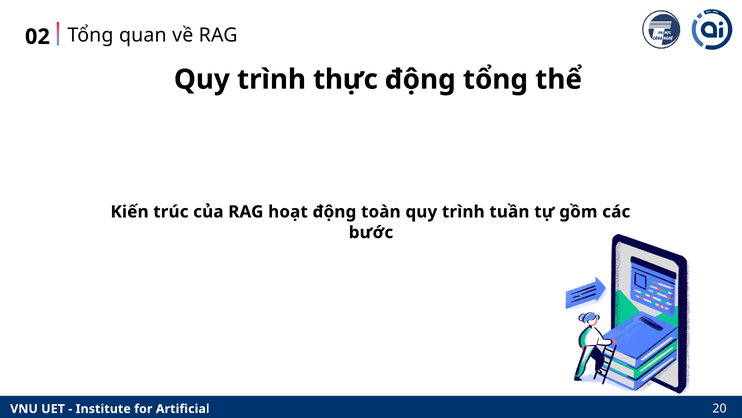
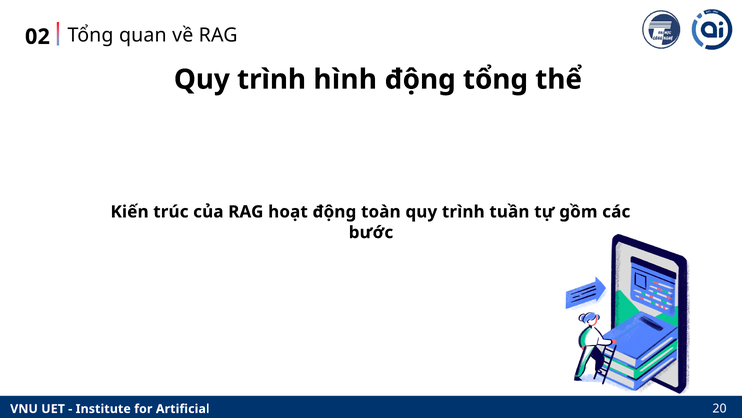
thực: thực -> hình (345, 79)
